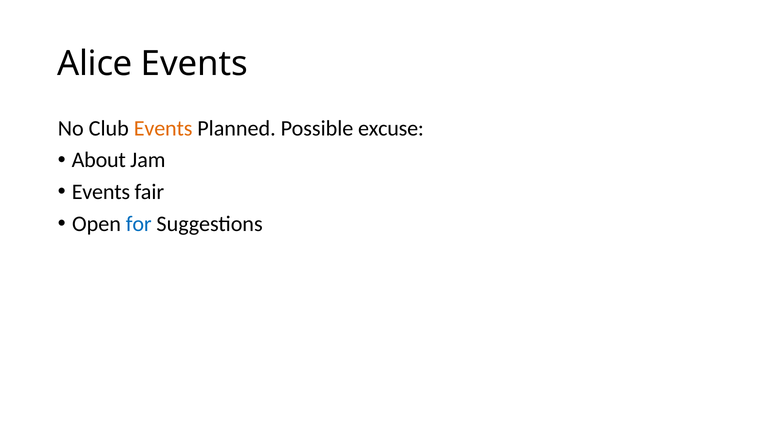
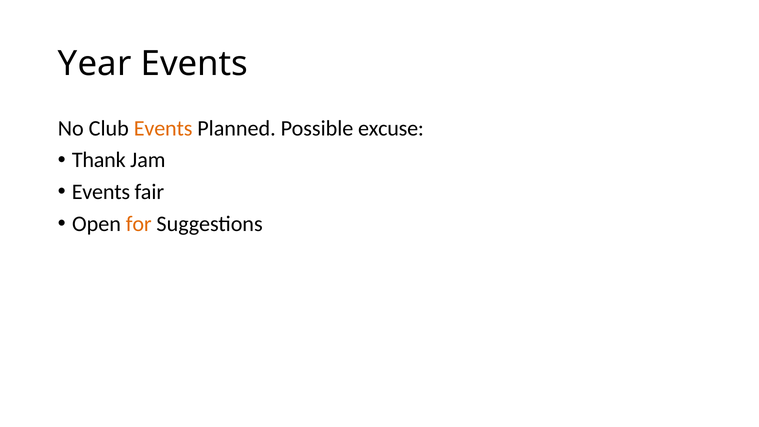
Alice: Alice -> Year (95, 64)
About: About -> Thank (99, 160)
for colour: blue -> orange (139, 224)
